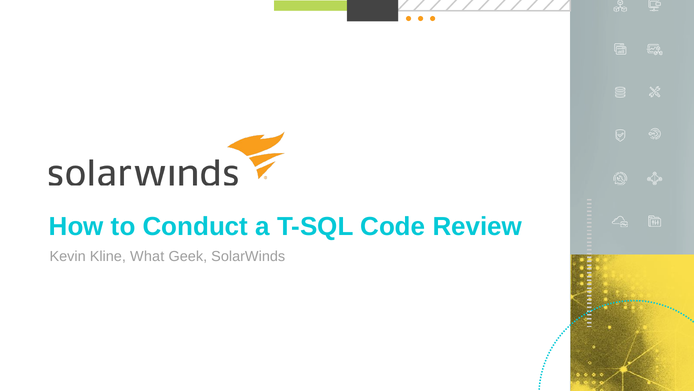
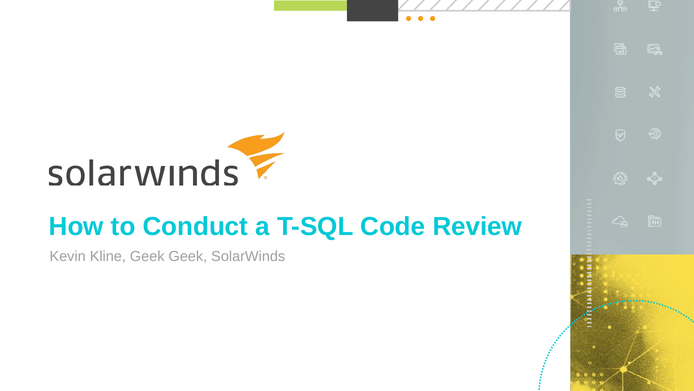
Kline What: What -> Geek (147, 256)
